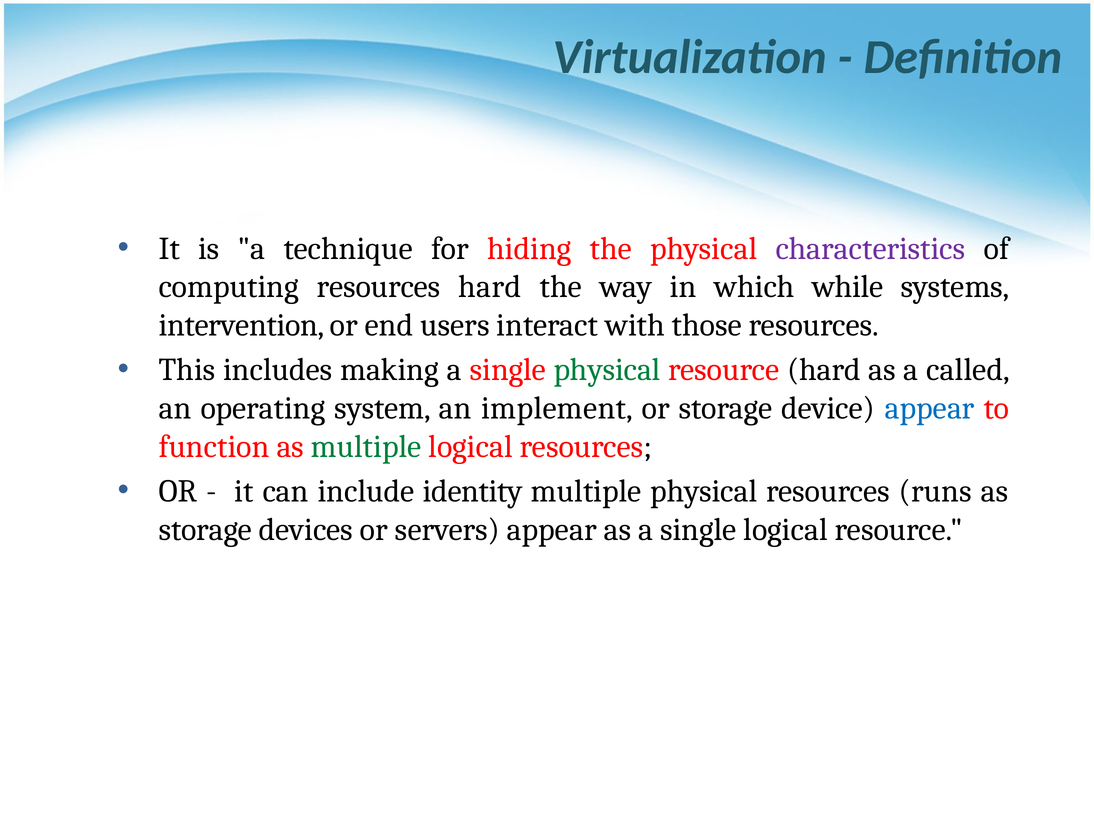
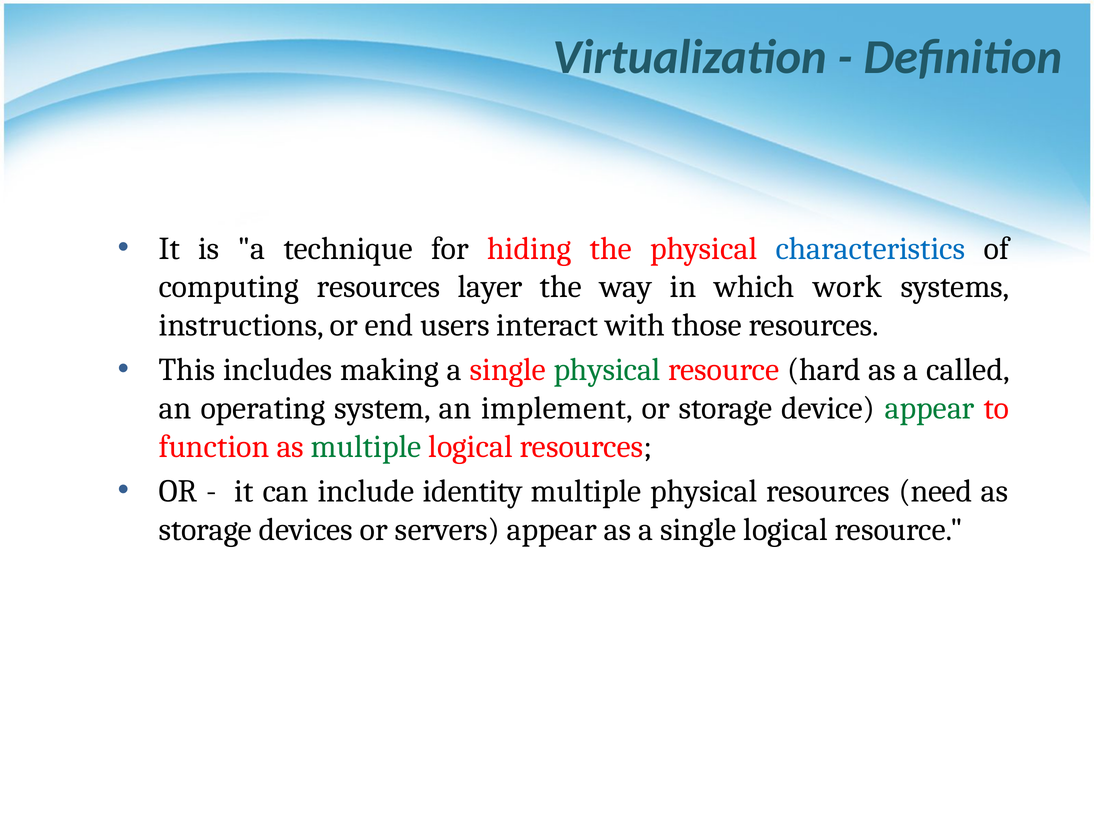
characteristics colour: purple -> blue (870, 248)
resources hard: hard -> layer (490, 287)
while: while -> work (847, 287)
intervention: intervention -> instructions (241, 325)
appear colour: blue -> green (930, 408)
runs: runs -> need (935, 491)
